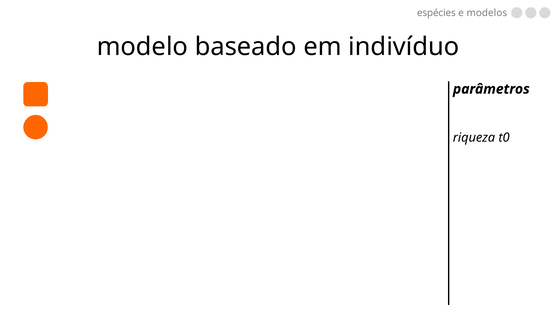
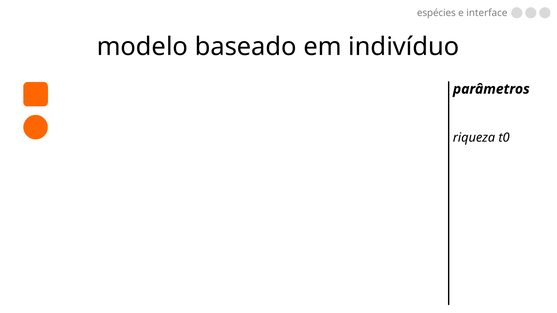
modelos: modelos -> interface (487, 13)
